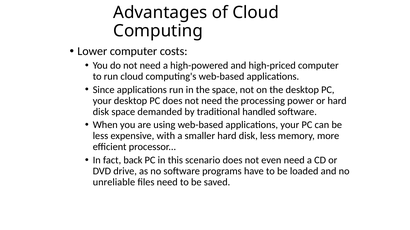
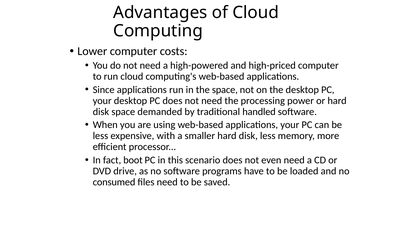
back: back -> boot (133, 161)
unreliable: unreliable -> consumed (114, 183)
